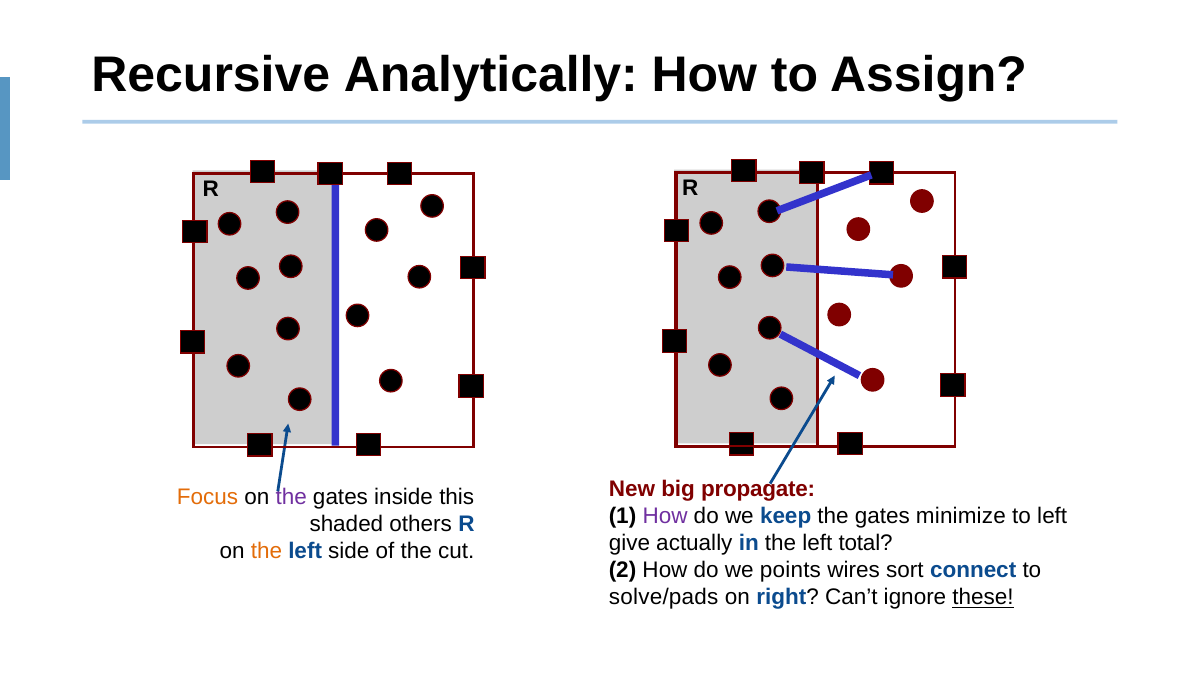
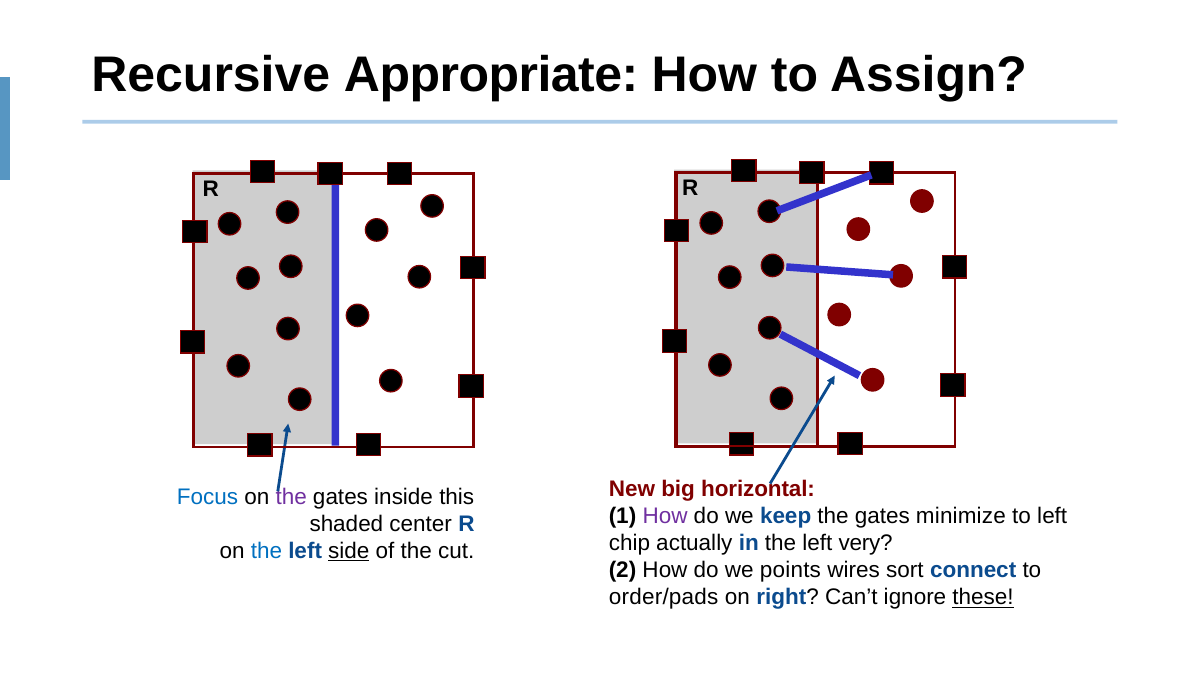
Analytically: Analytically -> Appropriate (491, 75)
propagate: propagate -> horizontal (758, 490)
Focus colour: orange -> blue (208, 497)
others: others -> center (421, 524)
give: give -> chip (629, 544)
total: total -> very (866, 544)
the colour: orange -> blue (266, 551)
side underline: none -> present (349, 551)
solve/pads: solve/pads -> order/pads (664, 598)
